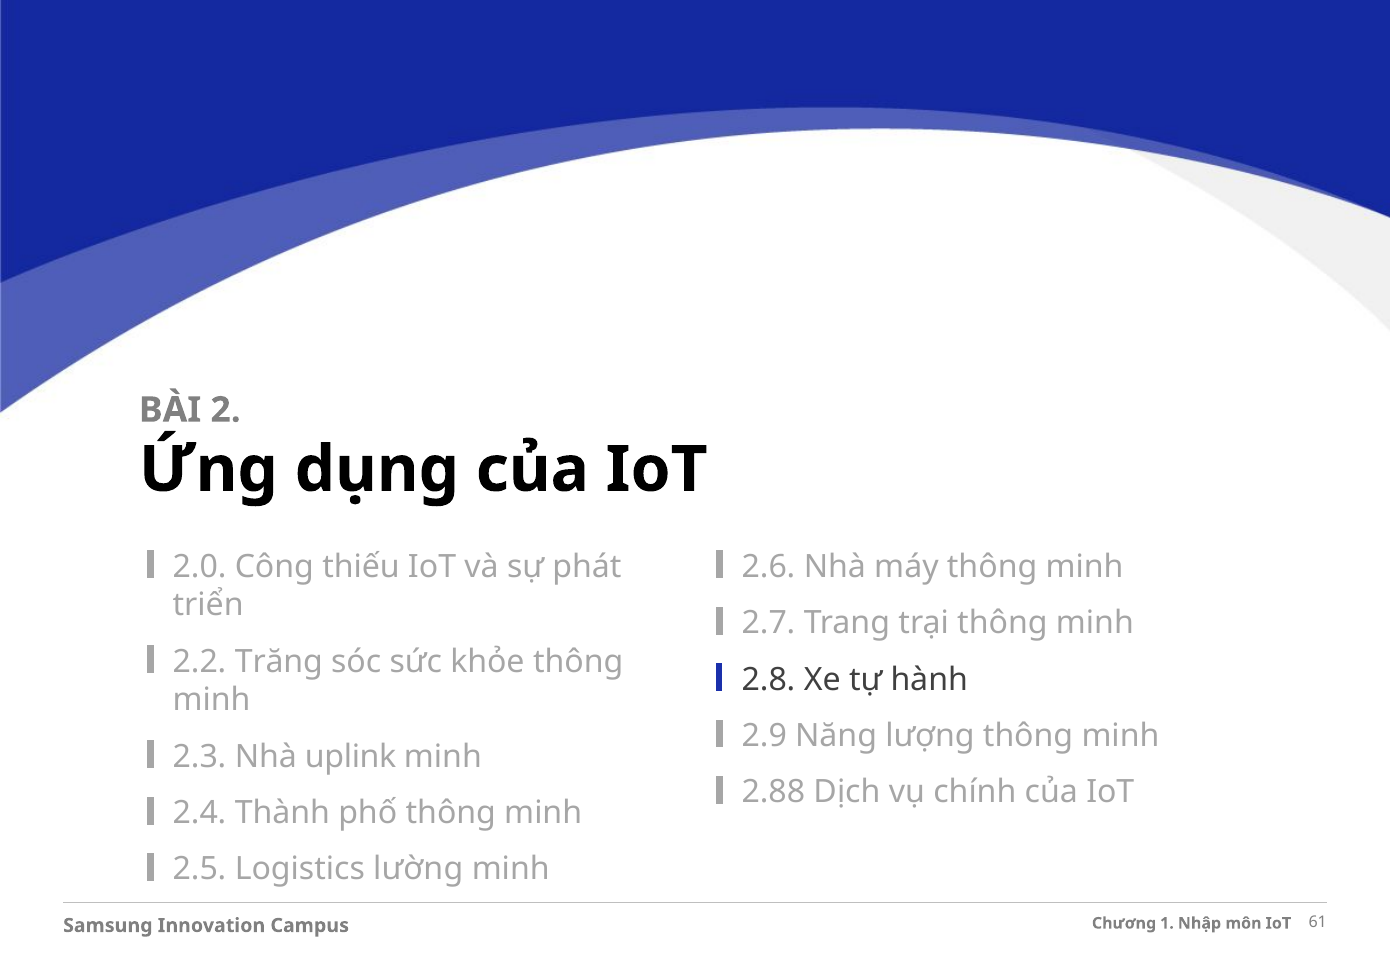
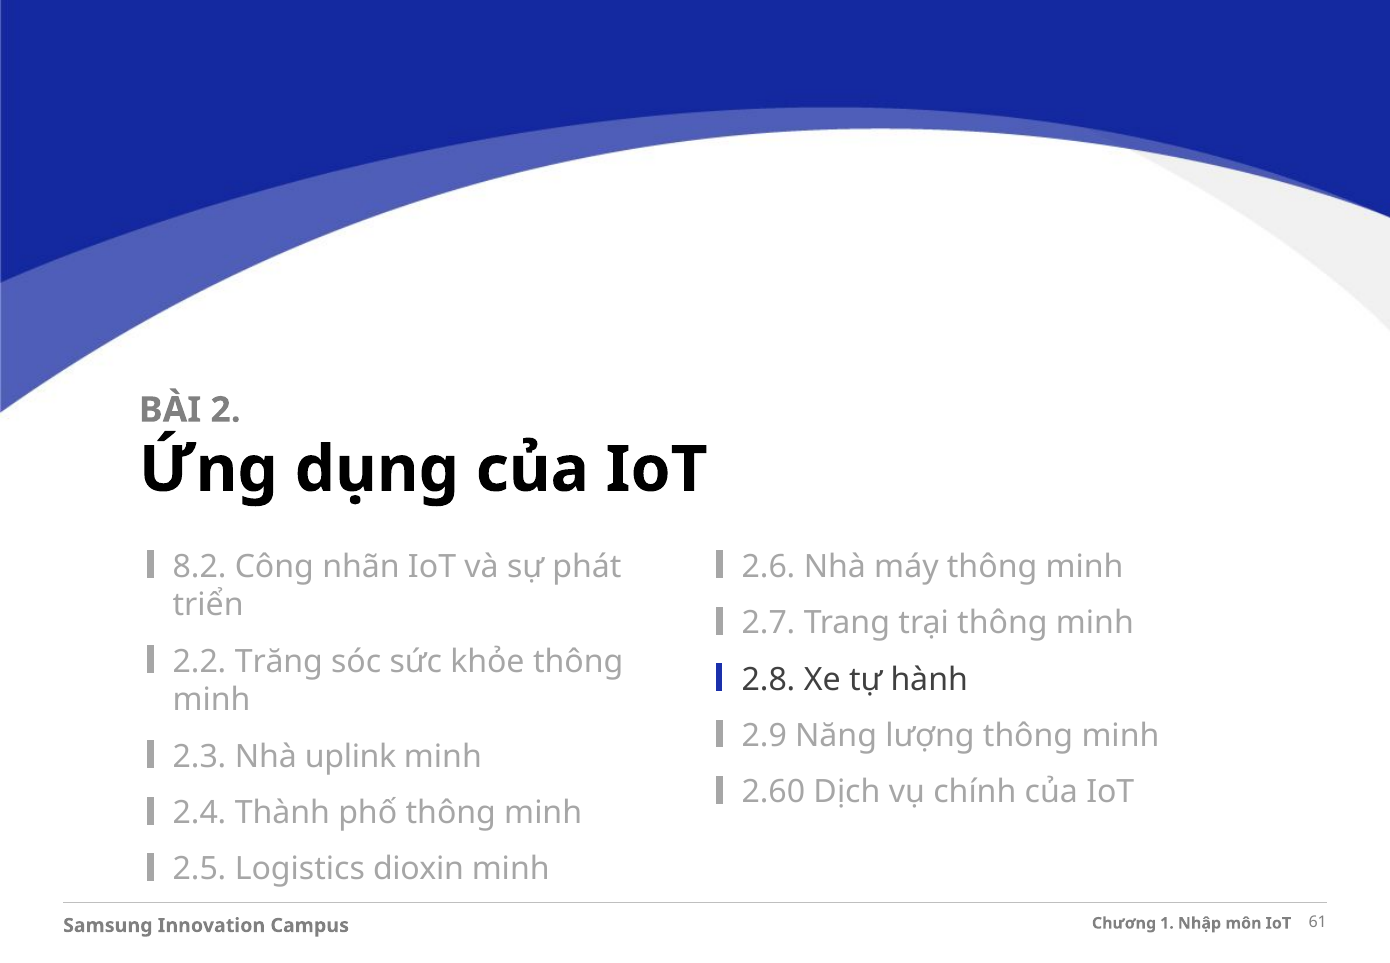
2.0: 2.0 -> 8.2 (200, 566)
thiếu: thiếu -> nhãn (361, 566)
2.88: 2.88 -> 2.60 (773, 792)
lường: lường -> dioxin (418, 869)
